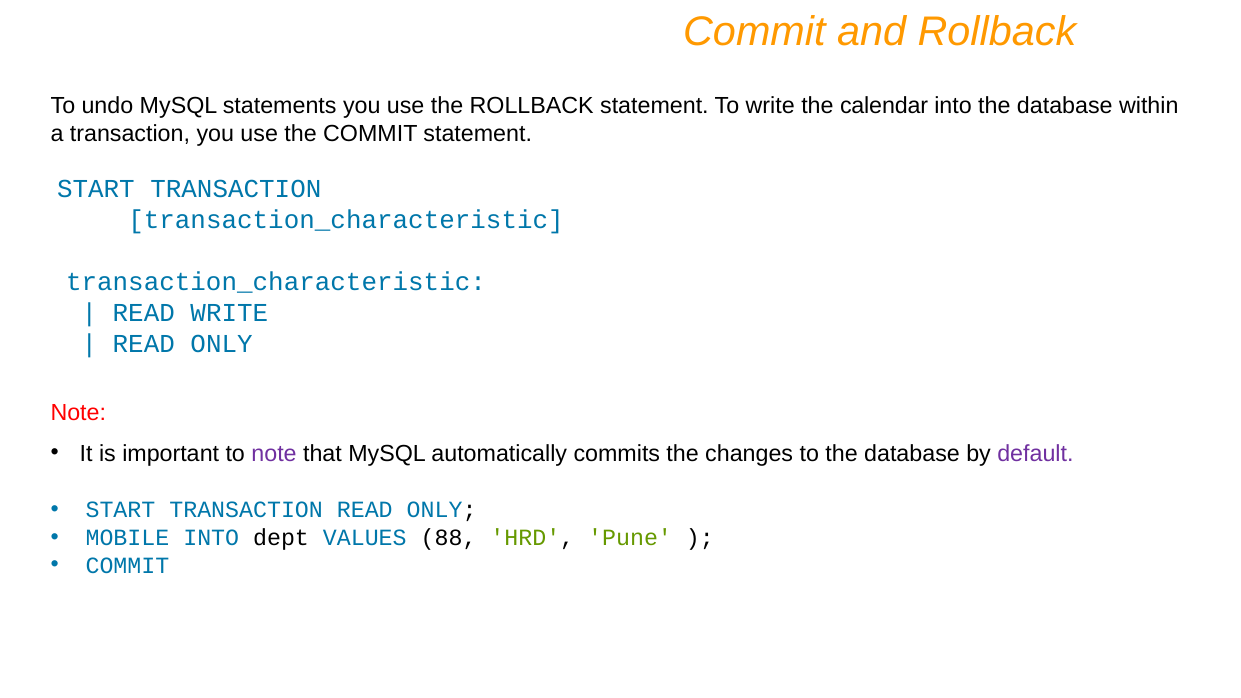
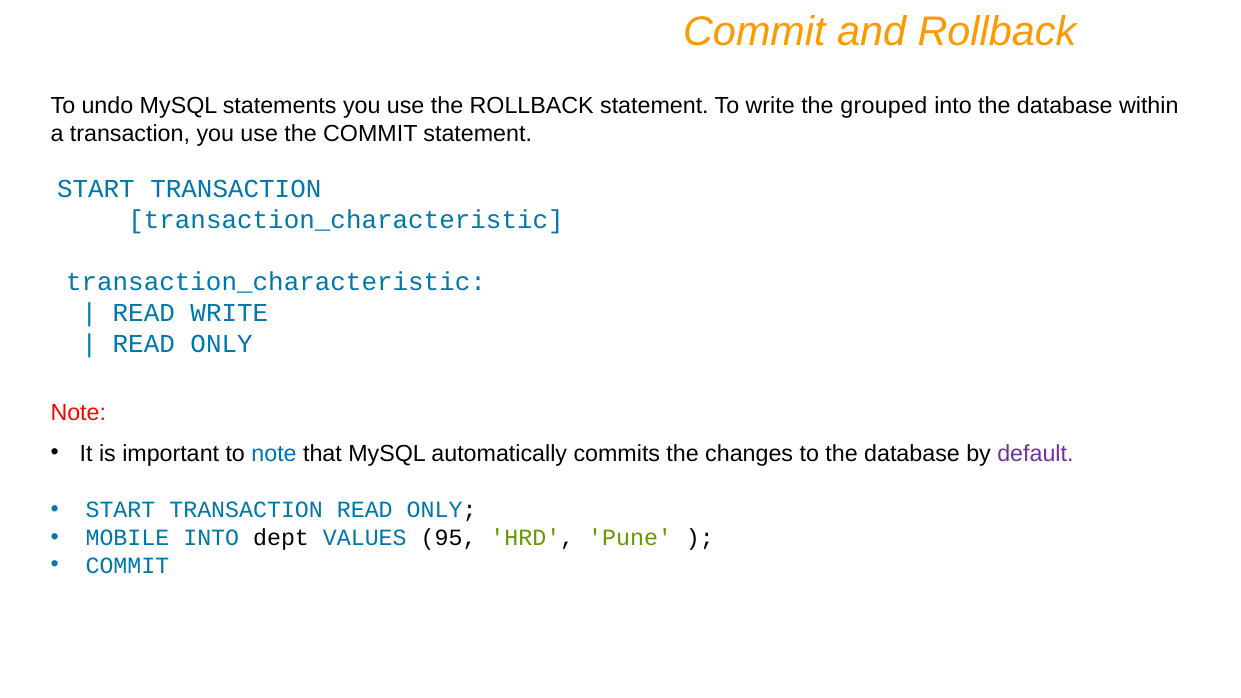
calendar: calendar -> grouped (884, 105)
note colour: purple -> blue (274, 453)
88: 88 -> 95 (449, 538)
